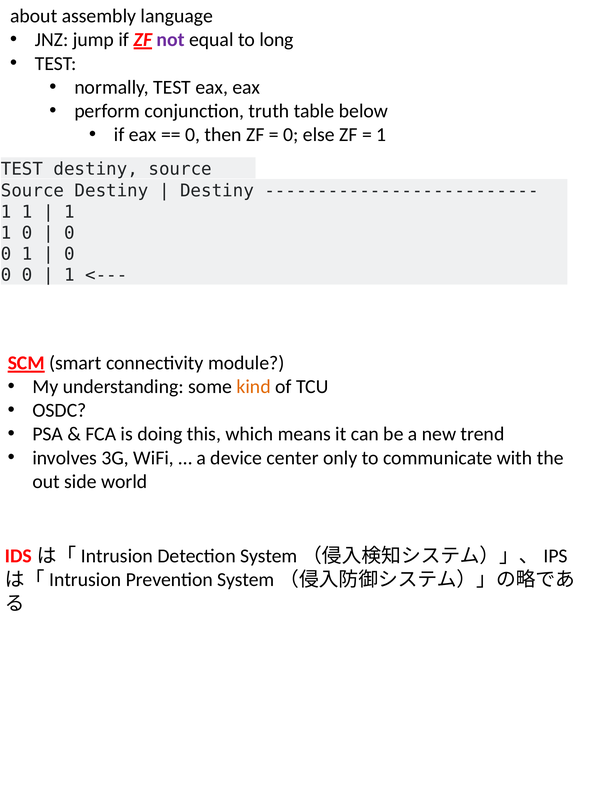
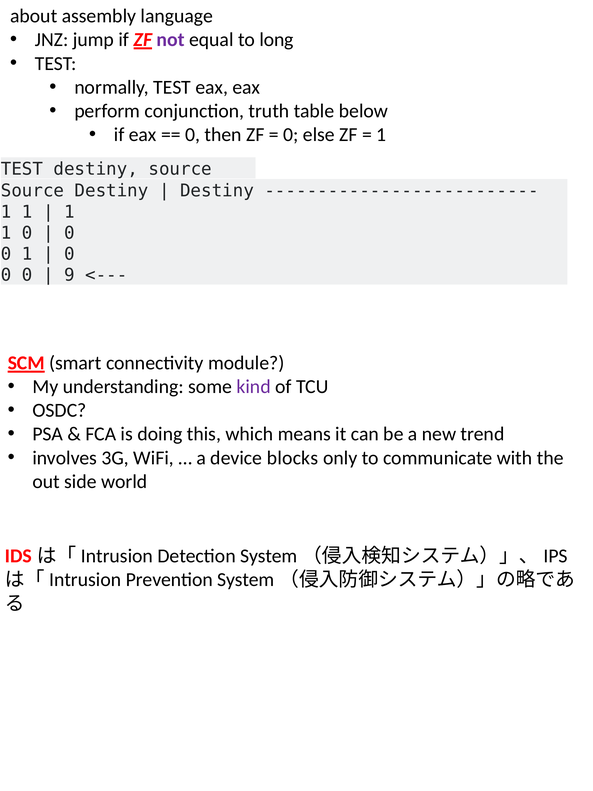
1: 1 -> 9 (69, 275)
kind colour: orange -> purple (254, 387)
center: center -> blocks (292, 458)
